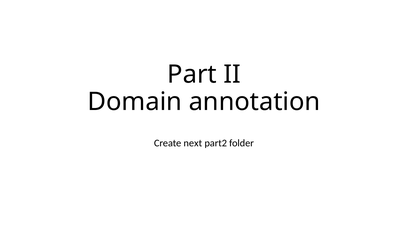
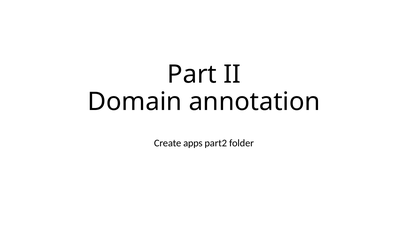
next: next -> apps (193, 144)
